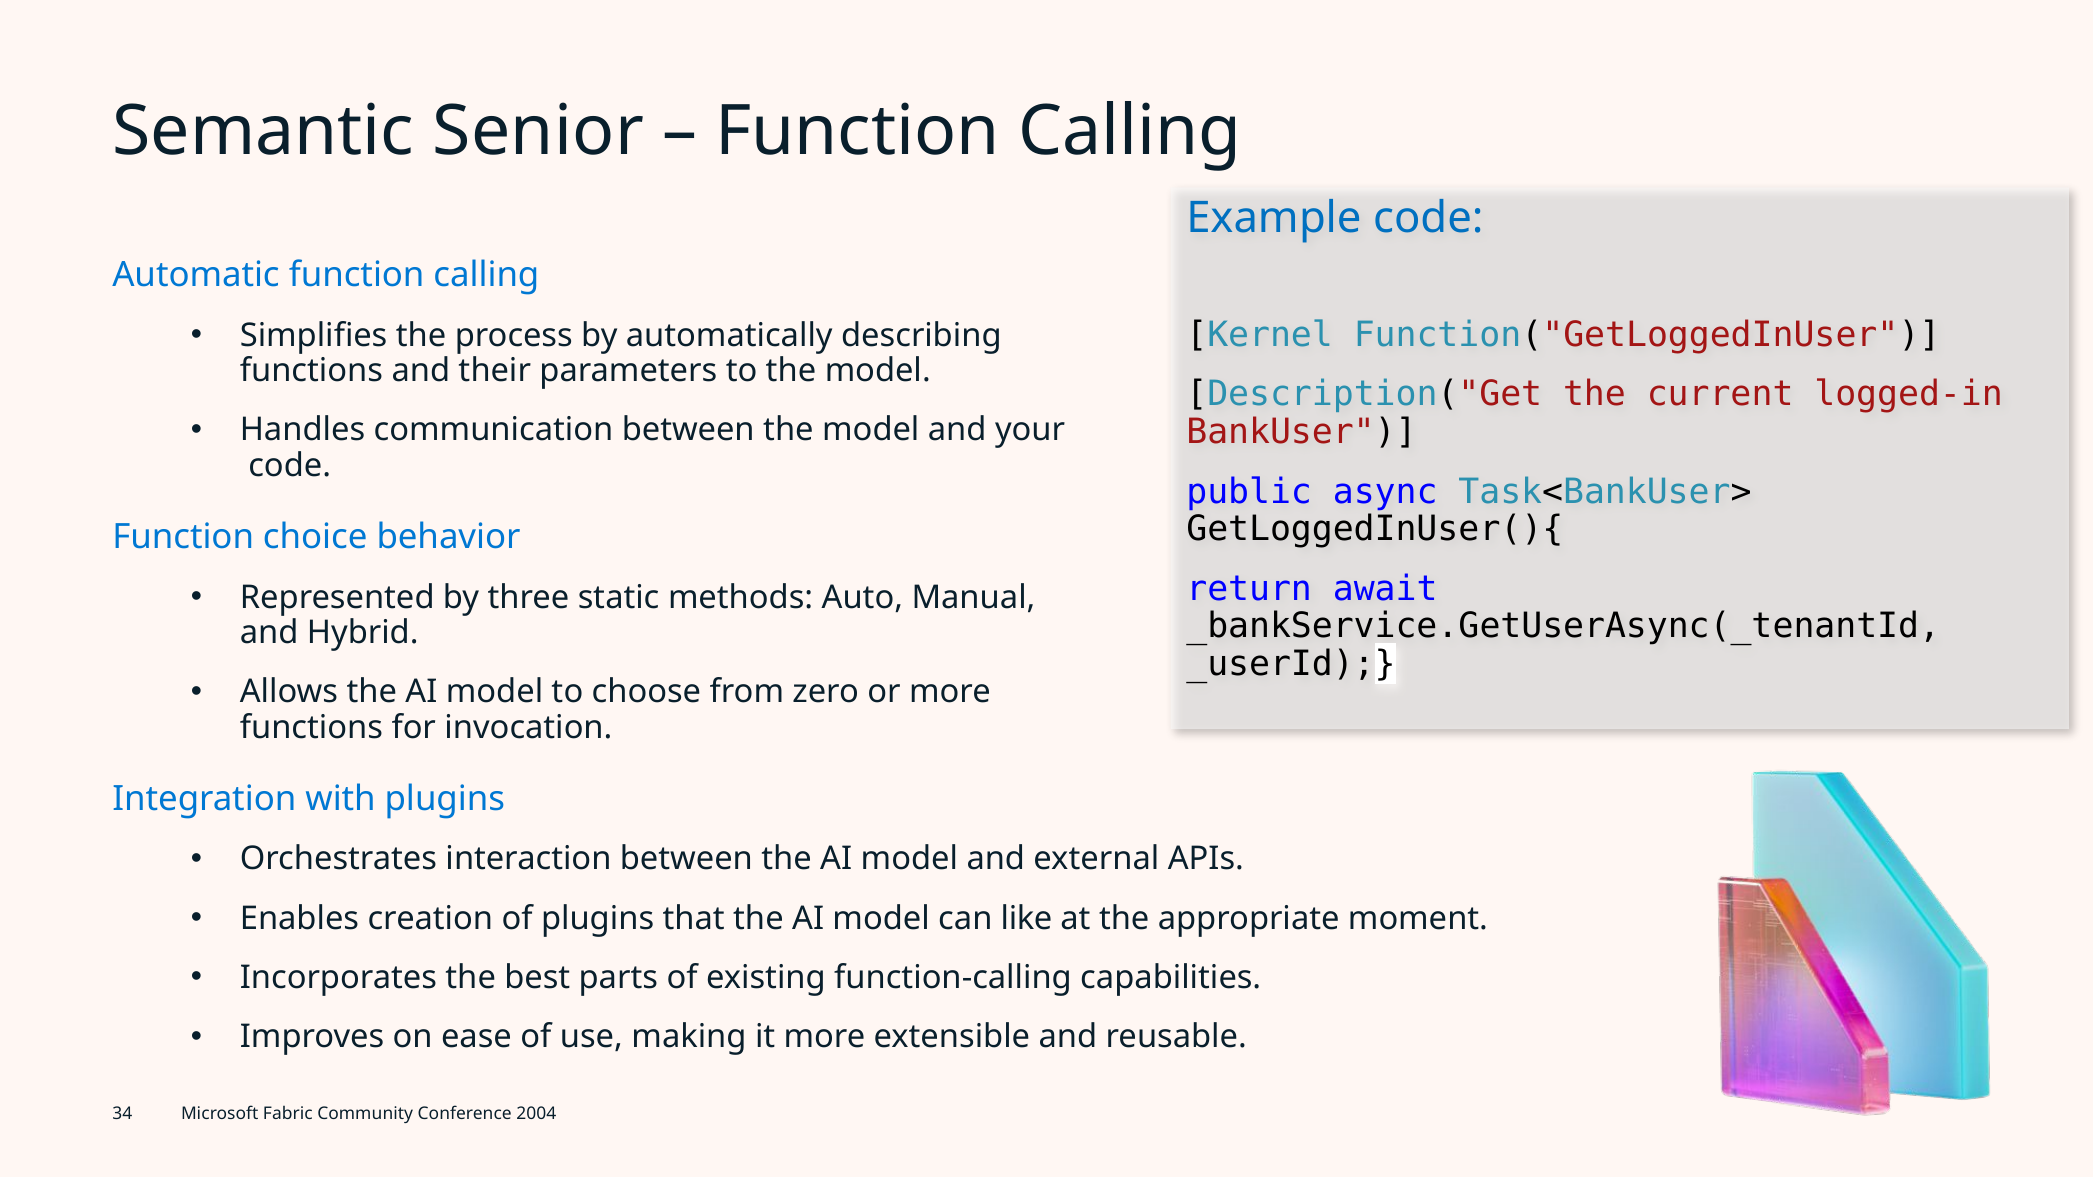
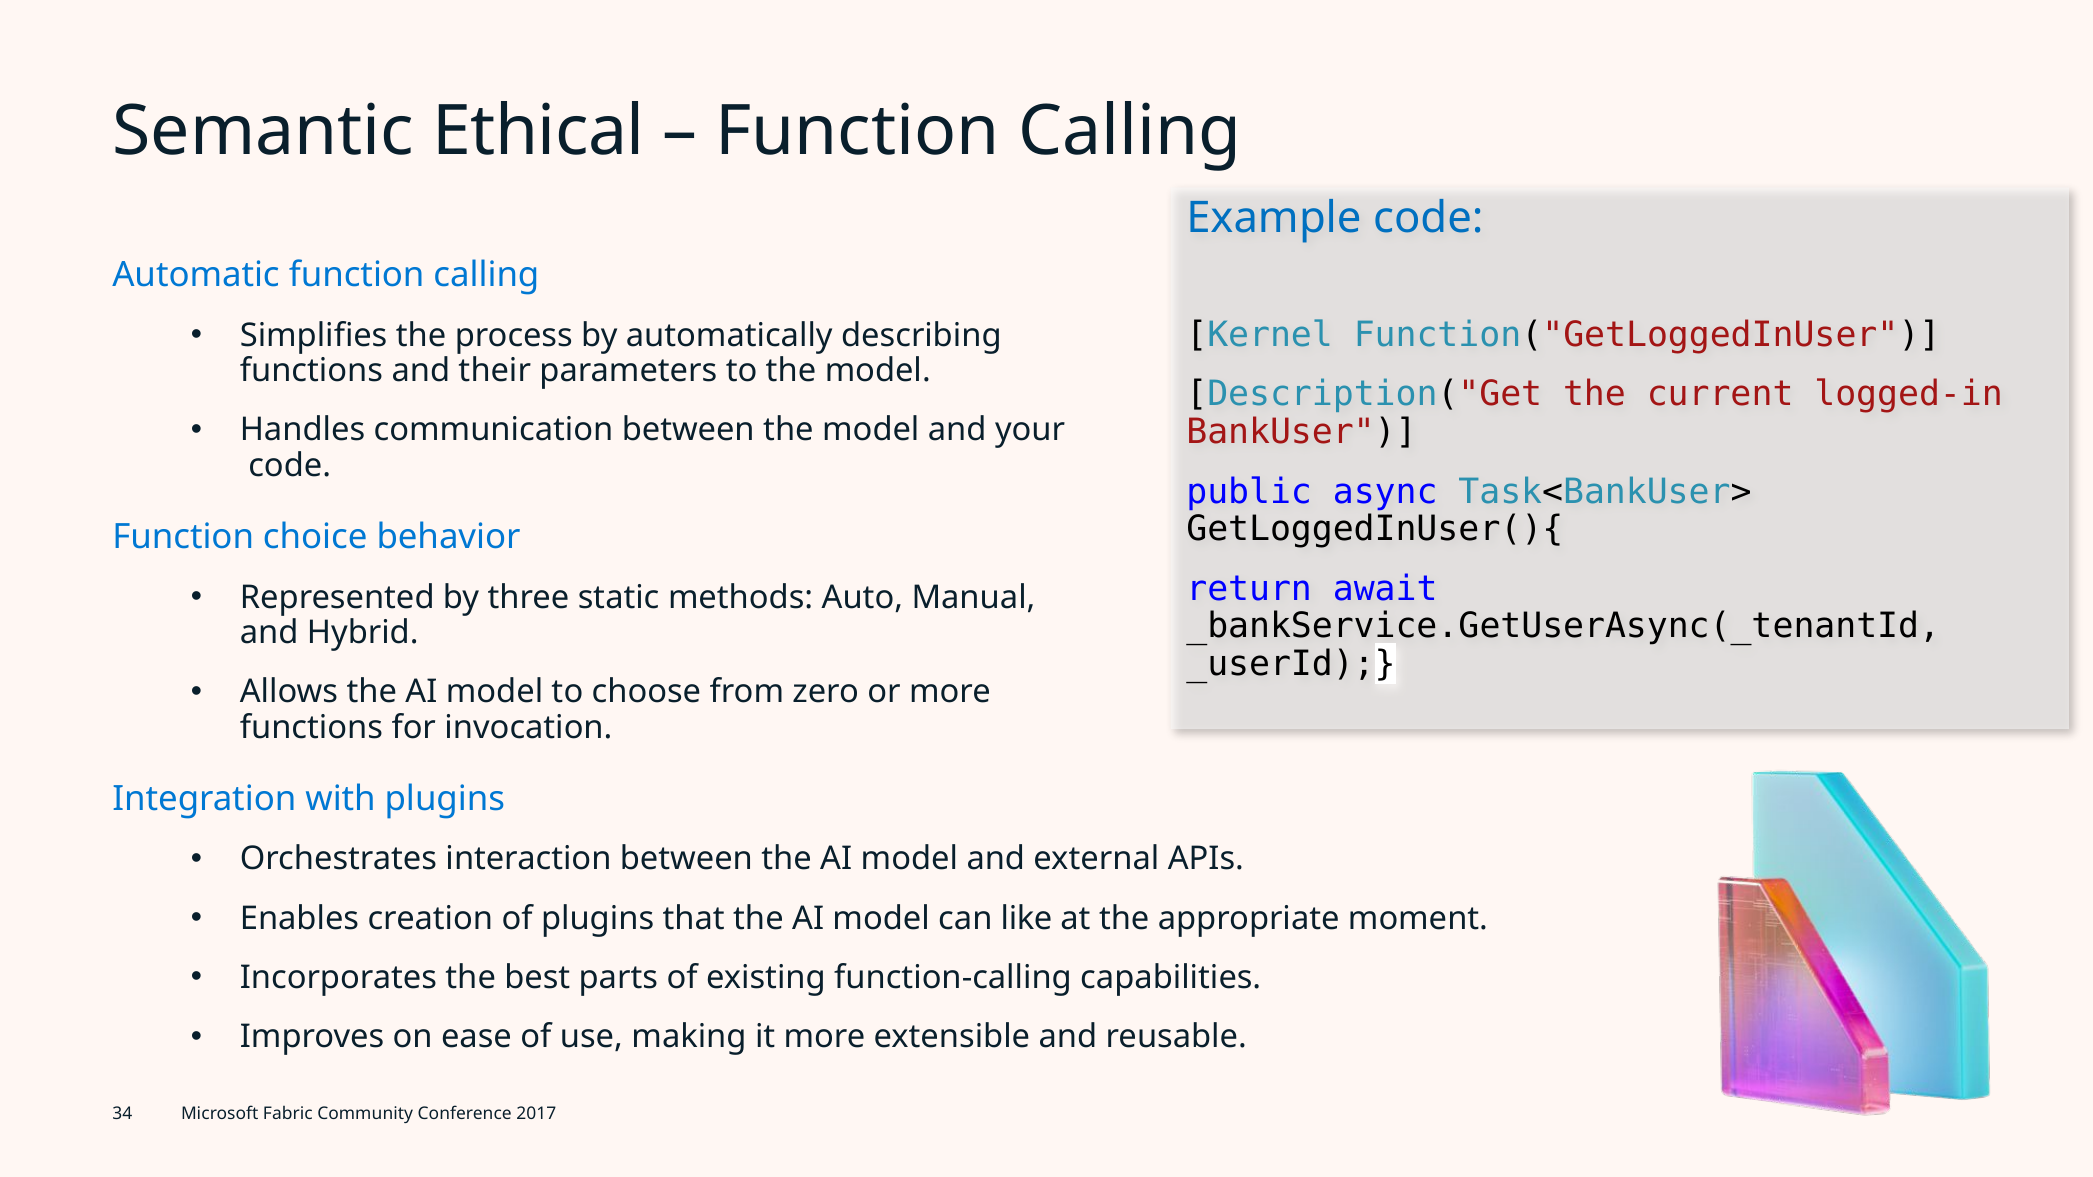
Senior: Senior -> Ethical (539, 132)
2004: 2004 -> 2017 (536, 1115)
